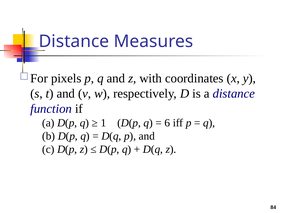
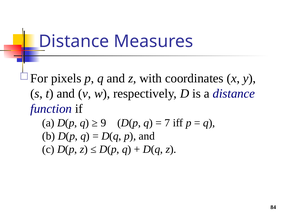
1: 1 -> 9 (103, 123)
6: 6 -> 7 (167, 123)
